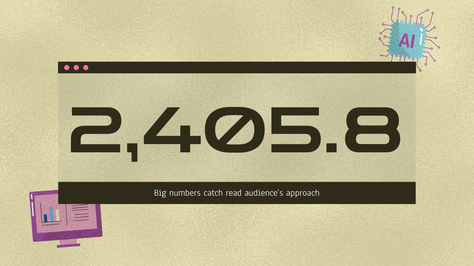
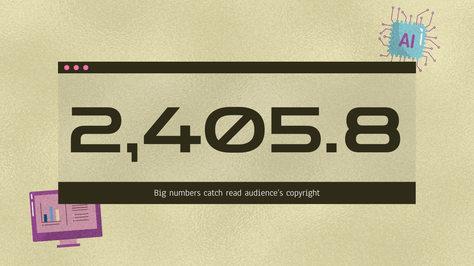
approach: approach -> copyright (303, 193)
